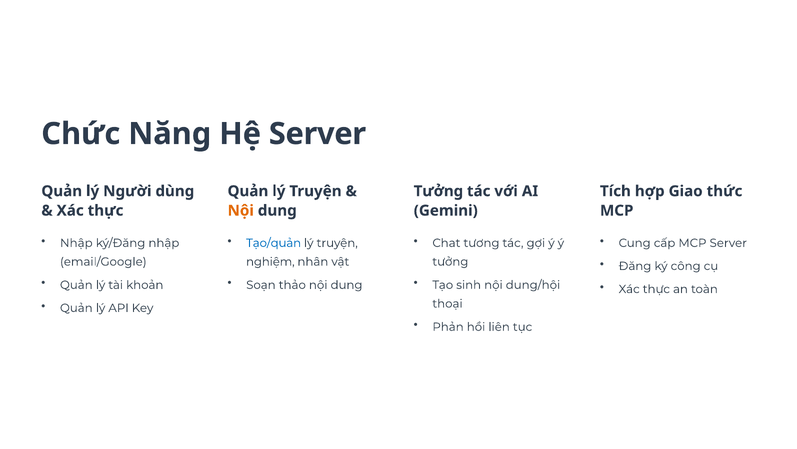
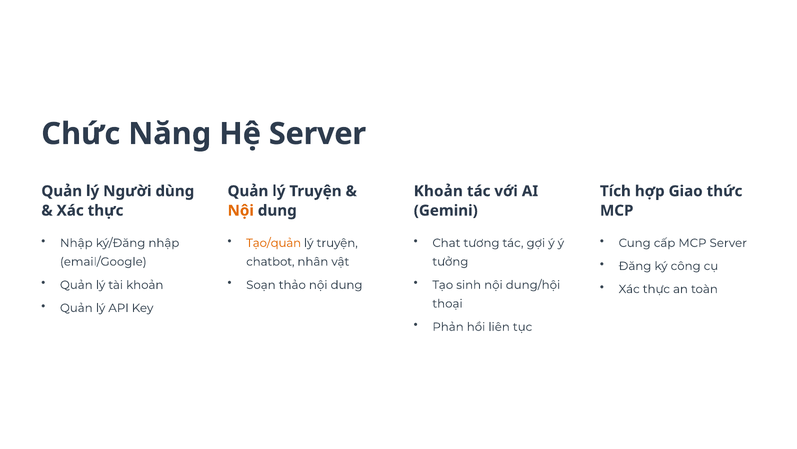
Tưởng: Tưởng -> Khoản (438, 191)
Tạo/quản colour: blue -> orange (274, 243)
nghiệm: nghiệm -> chatbot (270, 261)
